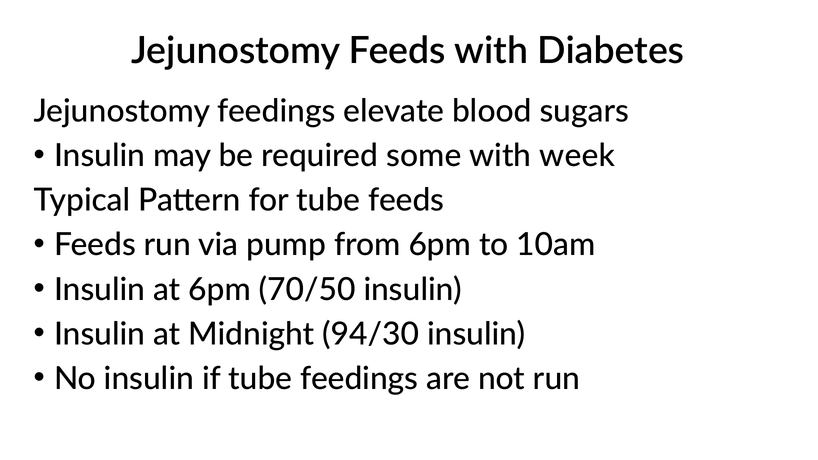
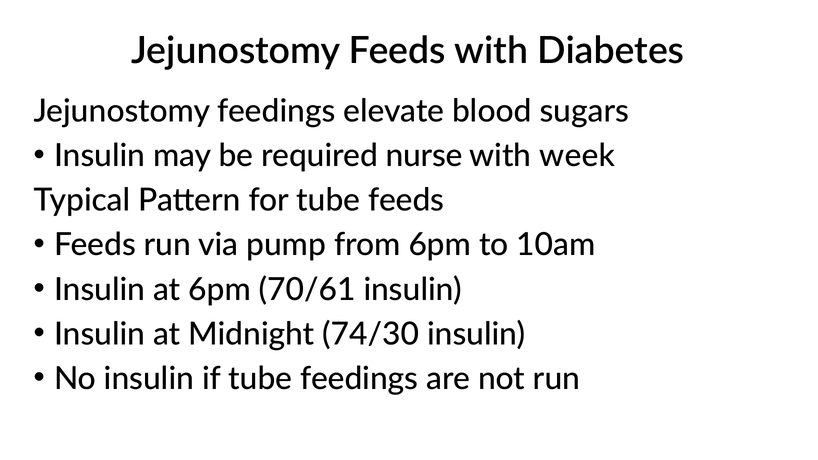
some: some -> nurse (424, 156)
70/50: 70/50 -> 70/61 (307, 290)
94/30: 94/30 -> 74/30 (371, 334)
